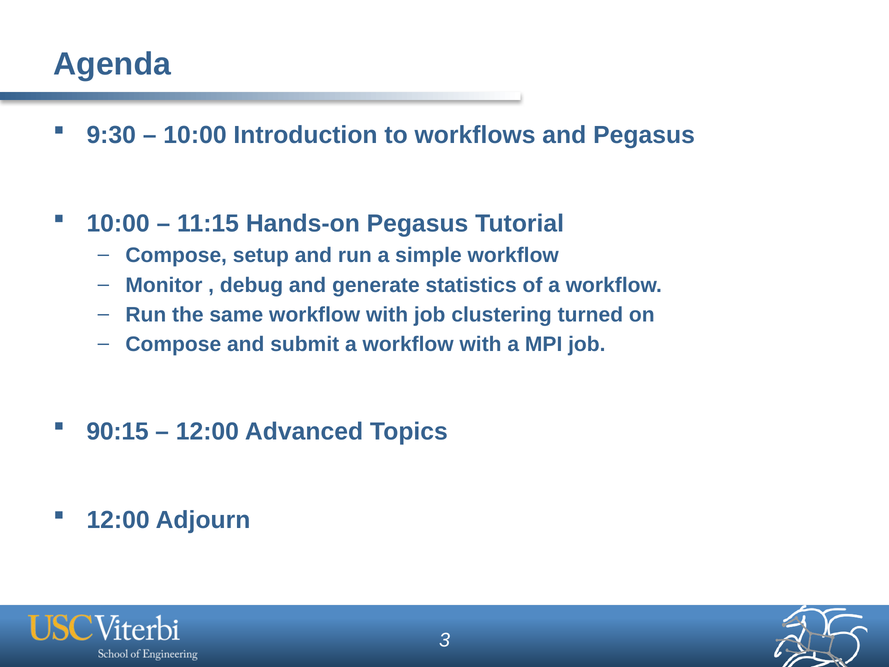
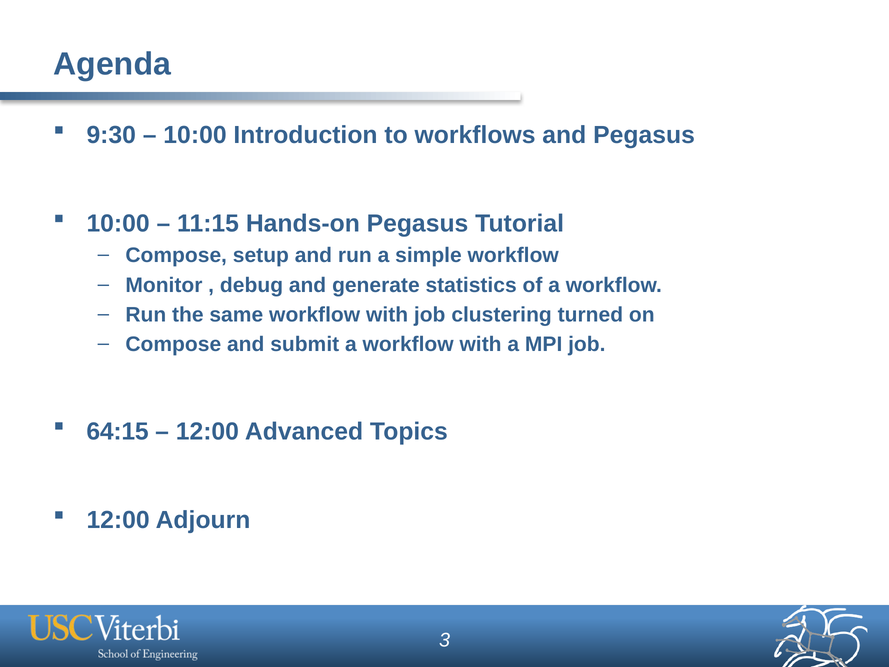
90:15: 90:15 -> 64:15 (118, 431)
